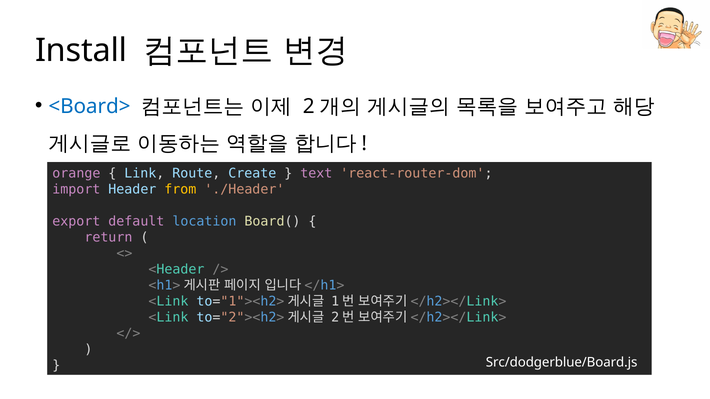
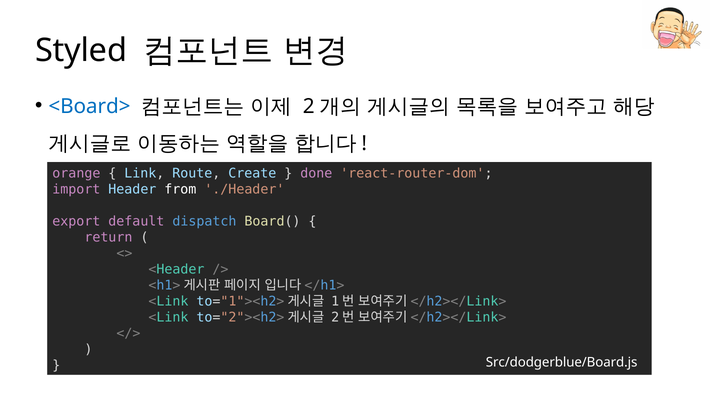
Install: Install -> Styled (81, 51)
text: text -> done (316, 174)
from colour: yellow -> white (180, 190)
location: location -> dispatch (204, 222)
